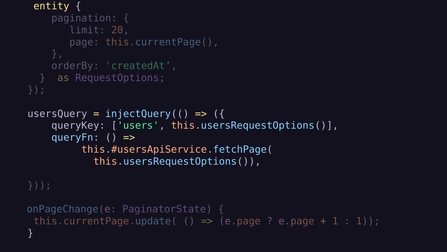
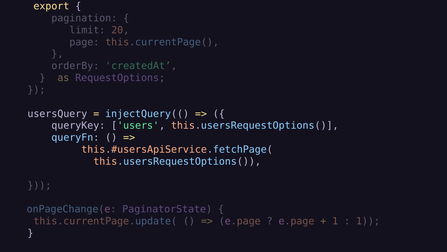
entity: entity -> export (51, 6)
